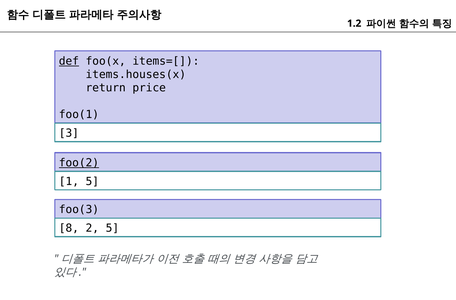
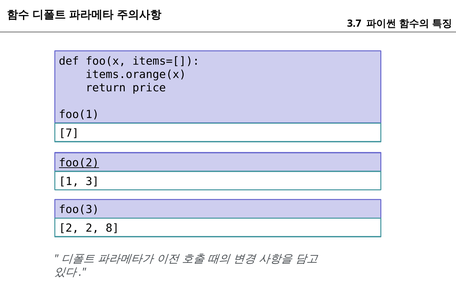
1.2: 1.2 -> 3.7 (354, 23)
def underline: present -> none (69, 61)
items.houses(x: items.houses(x -> items.orange(x (136, 74)
3: 3 -> 7 (69, 133)
1 5: 5 -> 3 (92, 181)
8: 8 -> 2 (69, 228)
2 5: 5 -> 8 (112, 228)
